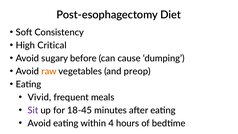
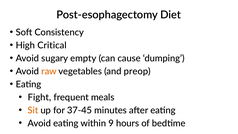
before: before -> empty (83, 58)
Vivid: Vivid -> Fight (39, 97)
Sit colour: purple -> orange (33, 110)
18-45: 18-45 -> 37-45 (80, 110)
4: 4 -> 9 (111, 123)
